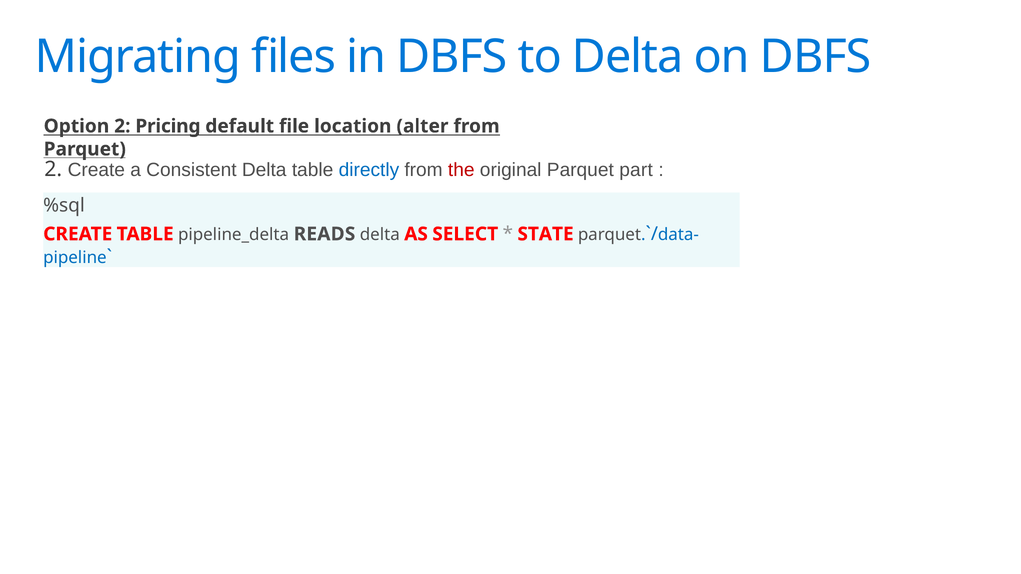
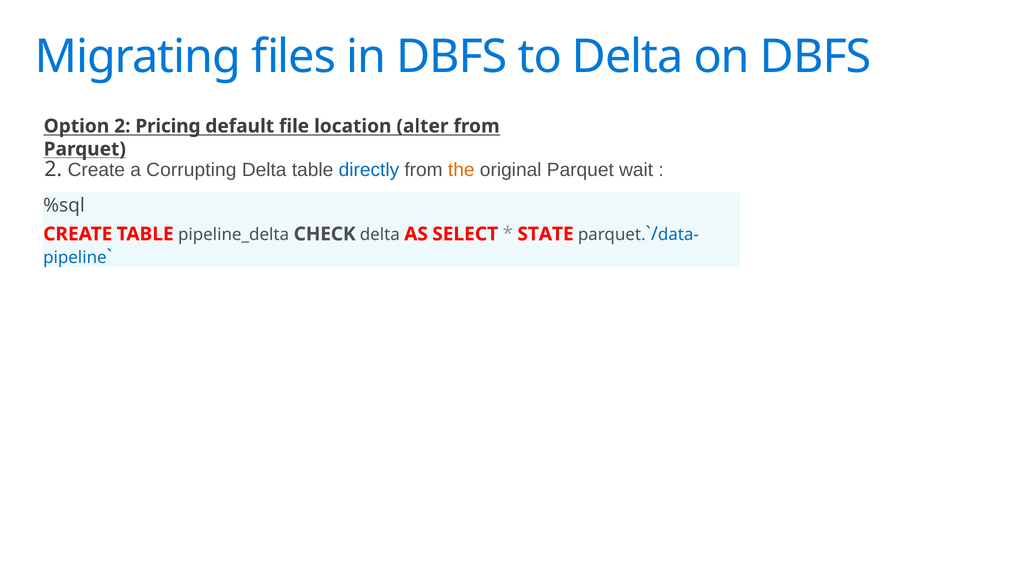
Consistent: Consistent -> Corrupting (191, 170)
the colour: red -> orange (461, 170)
part: part -> wait (636, 170)
READS: READS -> CHECK (325, 234)
